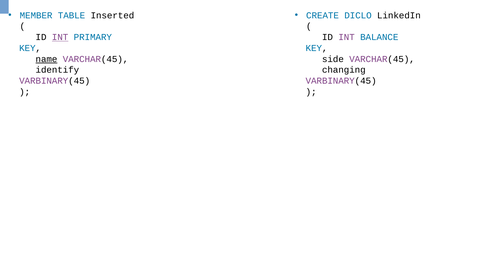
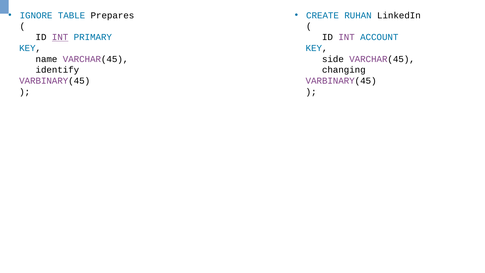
MEMBER: MEMBER -> IGNORE (36, 15)
Inserted: Inserted -> Prepares (112, 15)
DICLO: DICLO -> RUHAN (358, 15)
BALANCE: BALANCE -> ACCOUNT (379, 37)
name underline: present -> none (46, 59)
